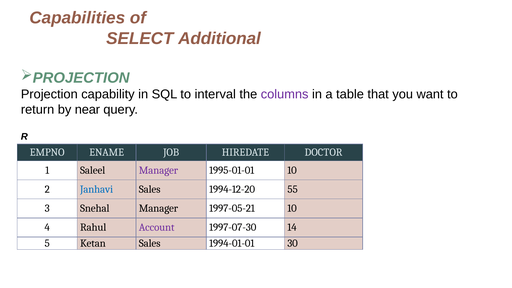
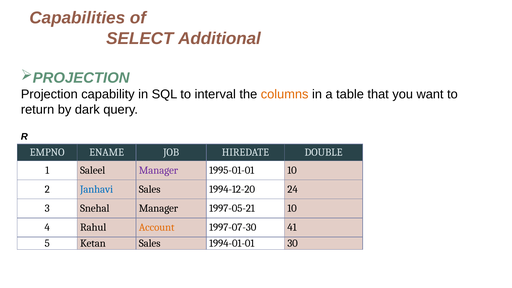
columns colour: purple -> orange (285, 94)
near: near -> dark (87, 110)
DOCTOR: DOCTOR -> DOUBLE (324, 152)
55: 55 -> 24 (293, 189)
Account colour: purple -> orange (157, 227)
14: 14 -> 41 (292, 227)
